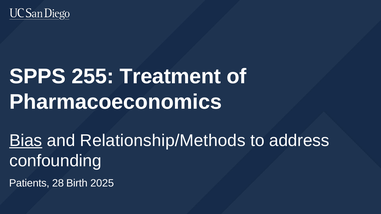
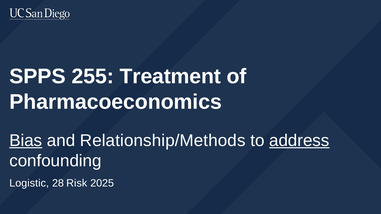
address underline: none -> present (299, 141)
Patients: Patients -> Logistic (29, 183)
Birth: Birth -> Risk (77, 183)
